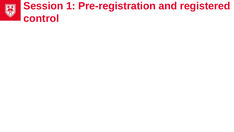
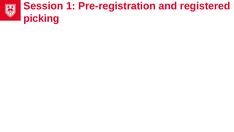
control: control -> picking (41, 18)
